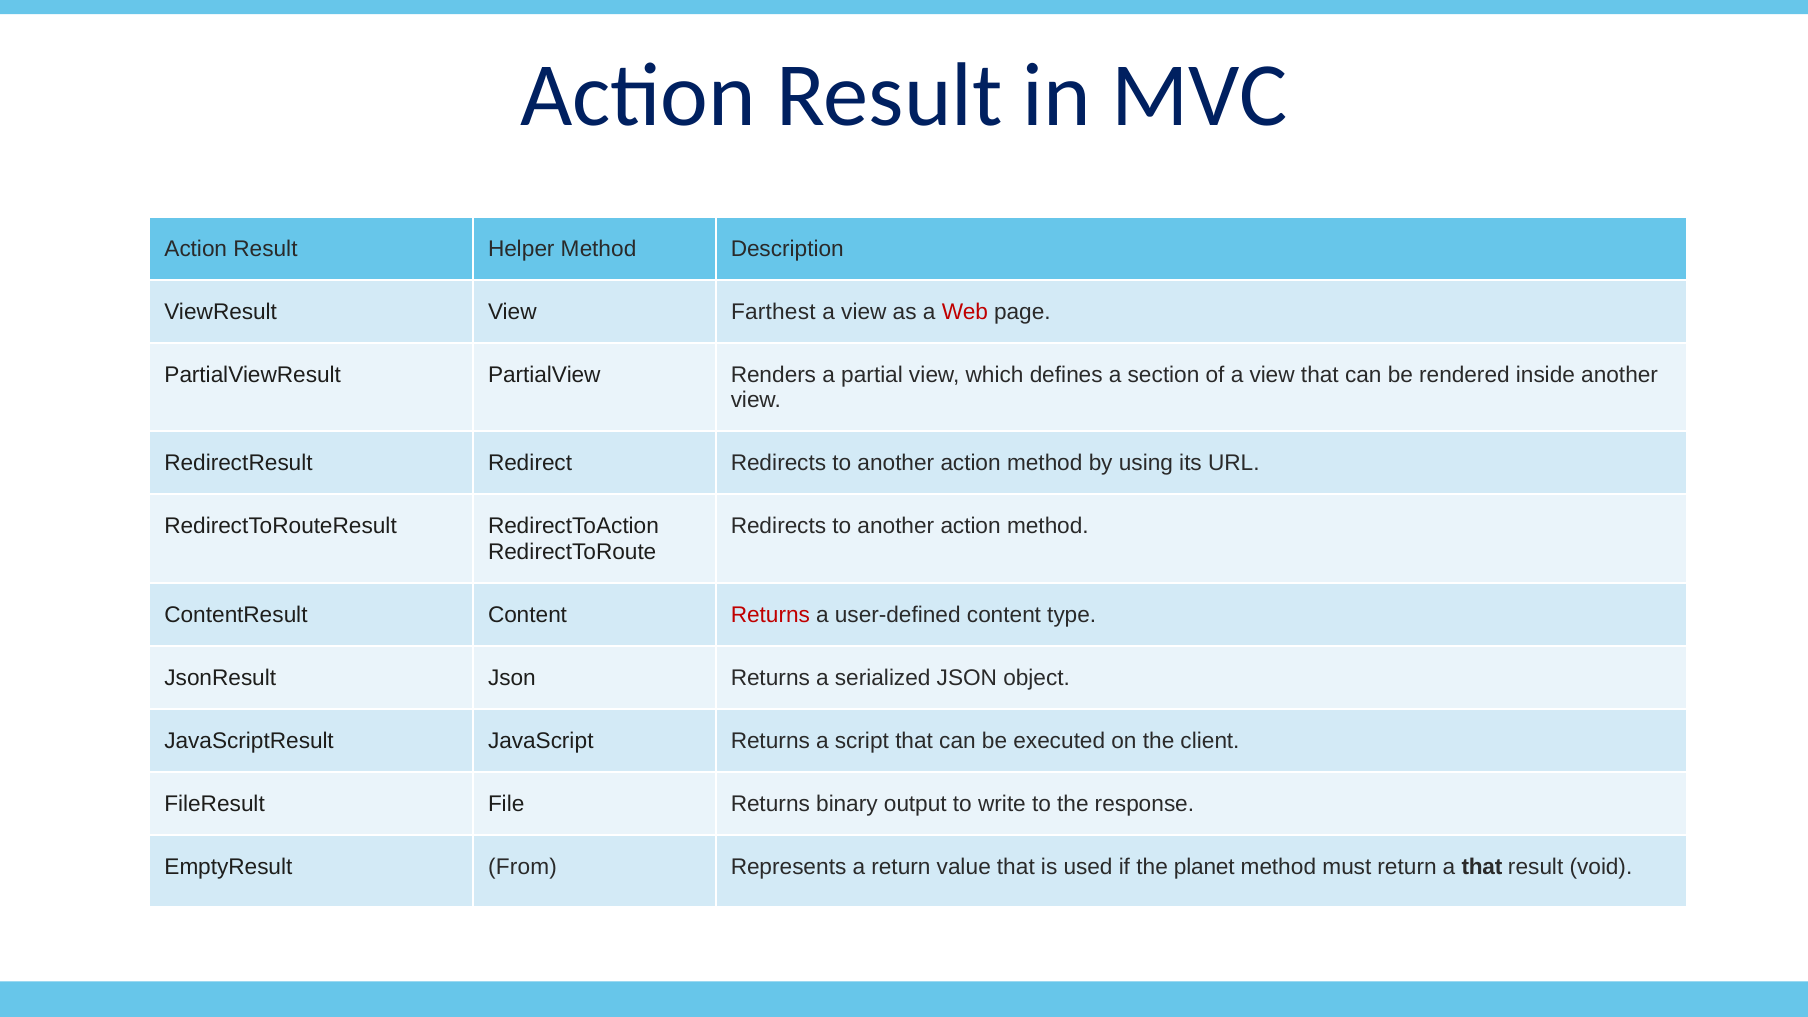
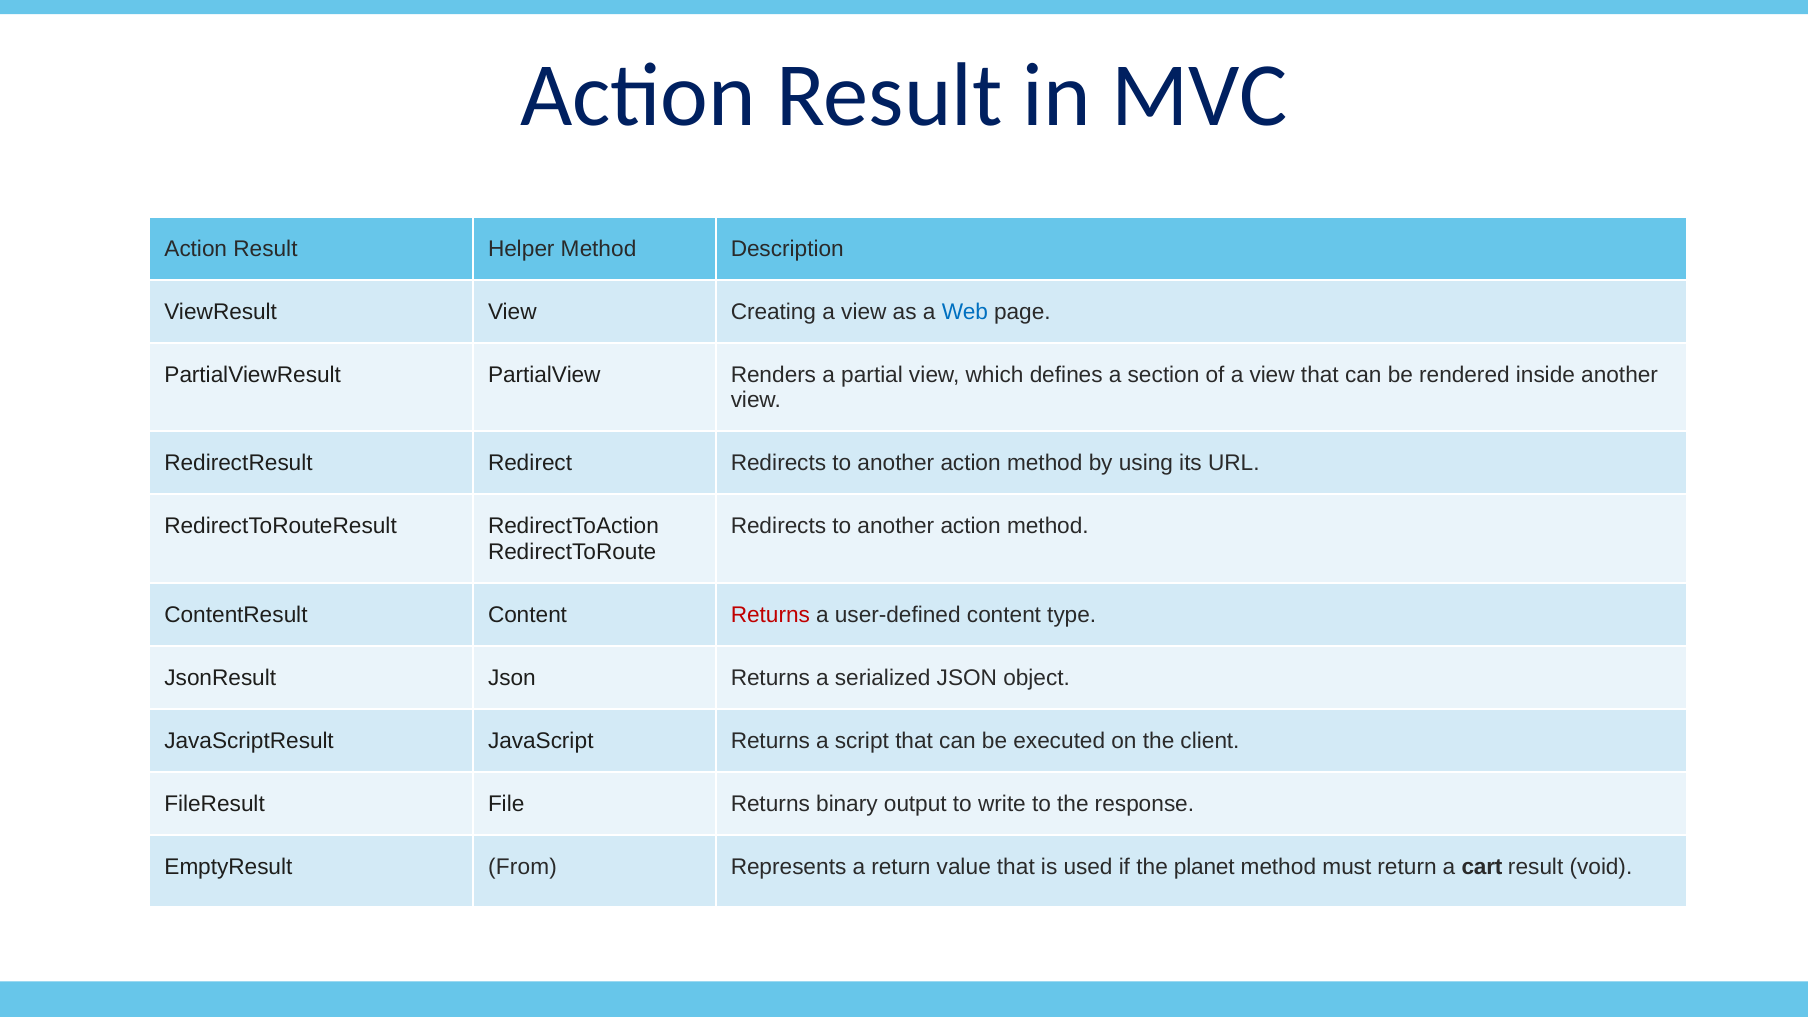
Farthest: Farthest -> Creating (773, 312)
Web colour: red -> blue (965, 312)
a that: that -> cart (1482, 867)
